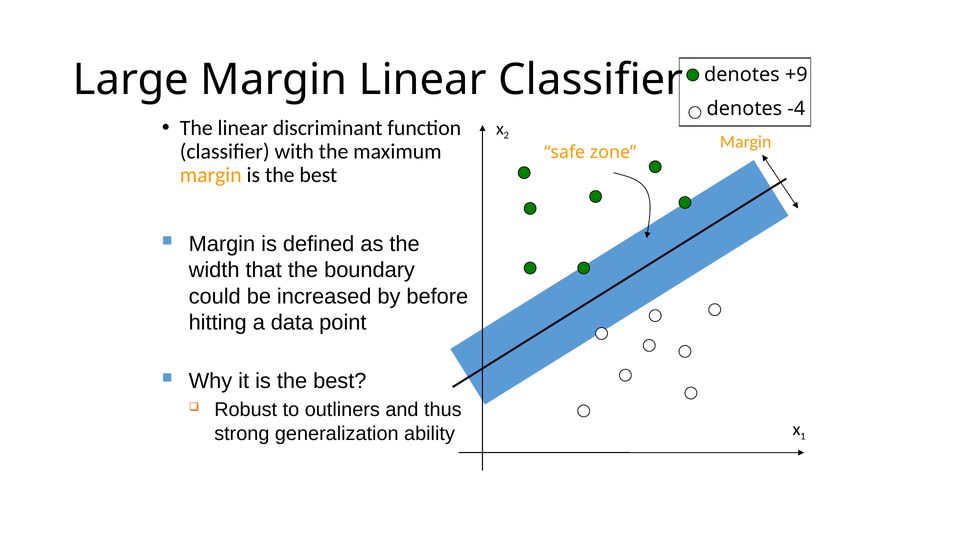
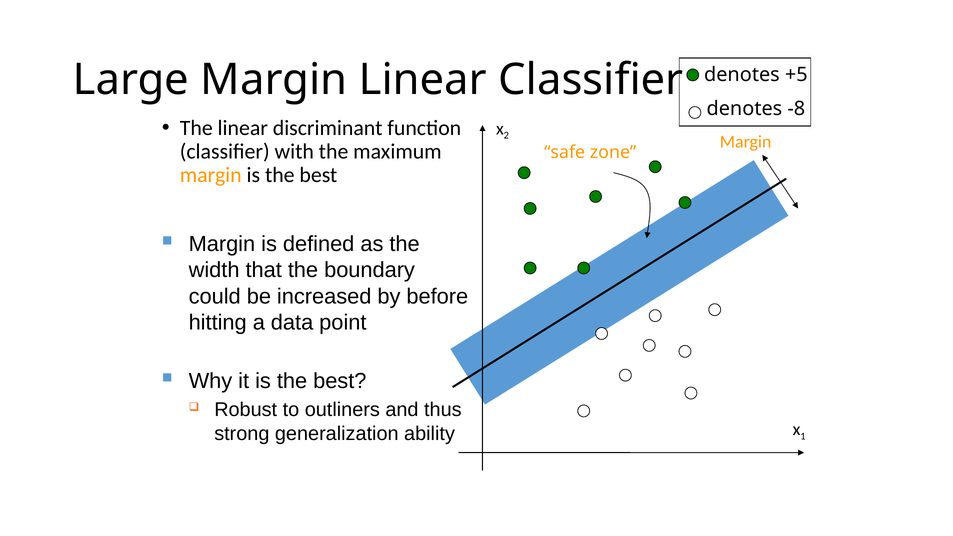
+9: +9 -> +5 (796, 75)
-4: -4 -> -8 (796, 109)
